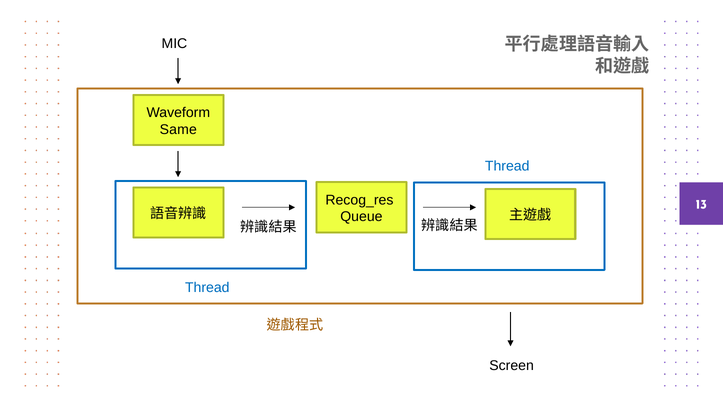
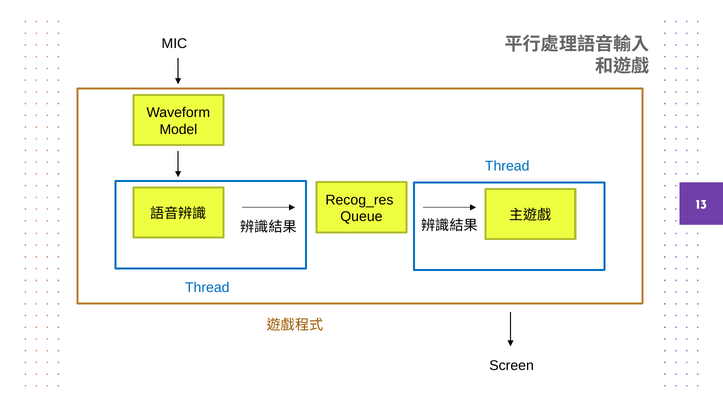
Same: Same -> Model (178, 129)
